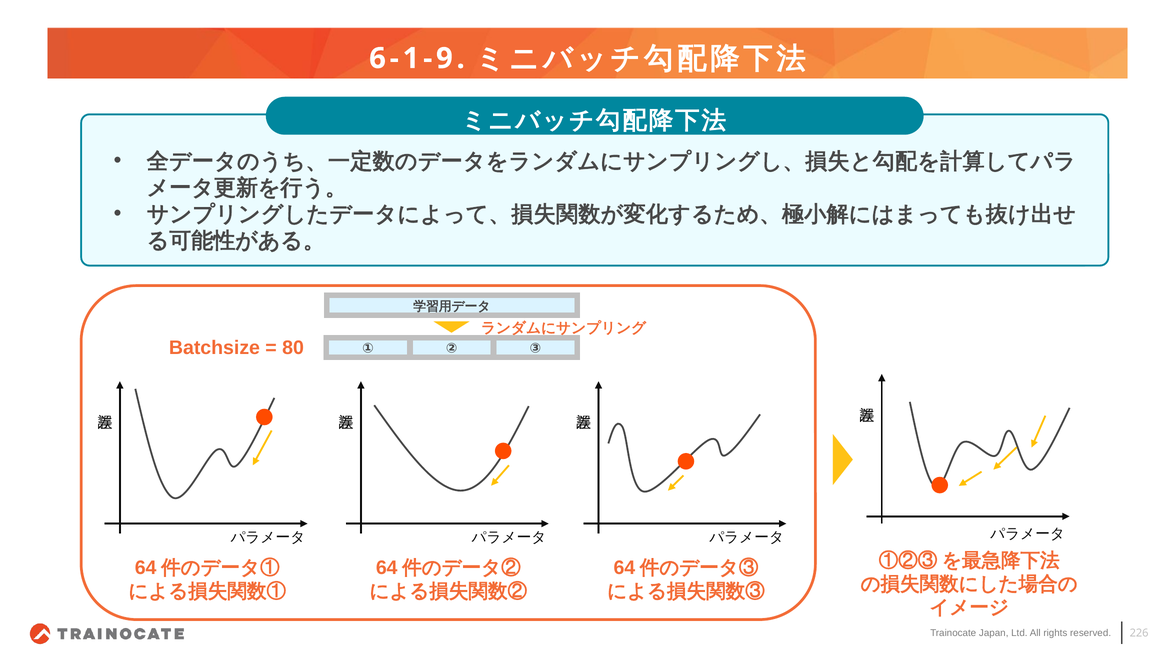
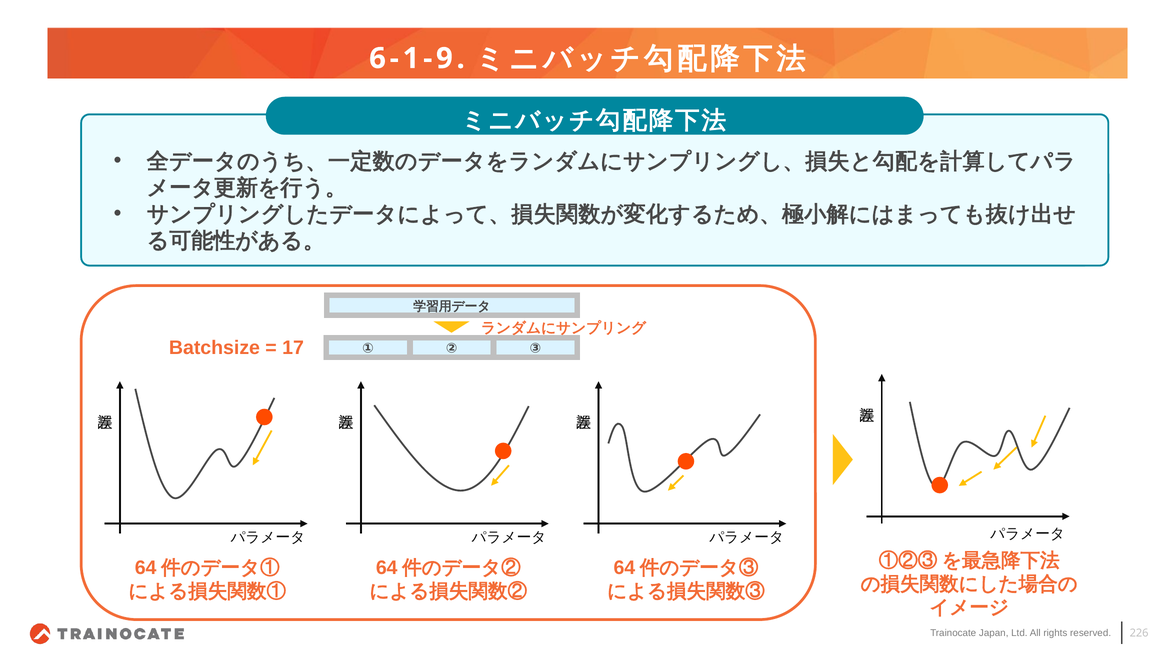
80: 80 -> 17 (293, 348)
